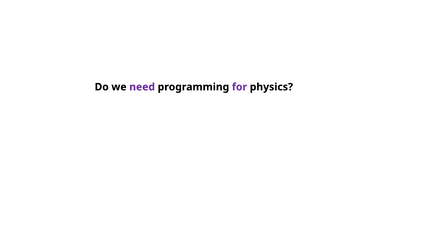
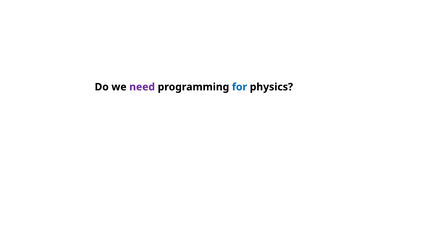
for colour: purple -> blue (240, 87)
